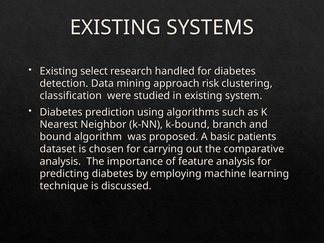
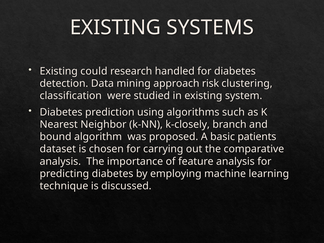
select: select -> could (94, 71)
k-bound: k-bound -> k-closely (188, 125)
